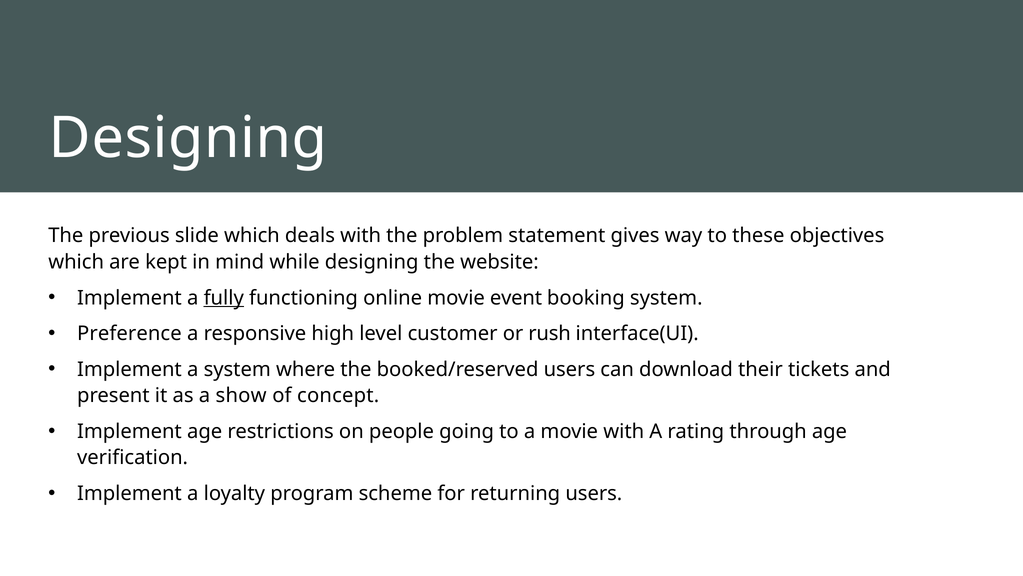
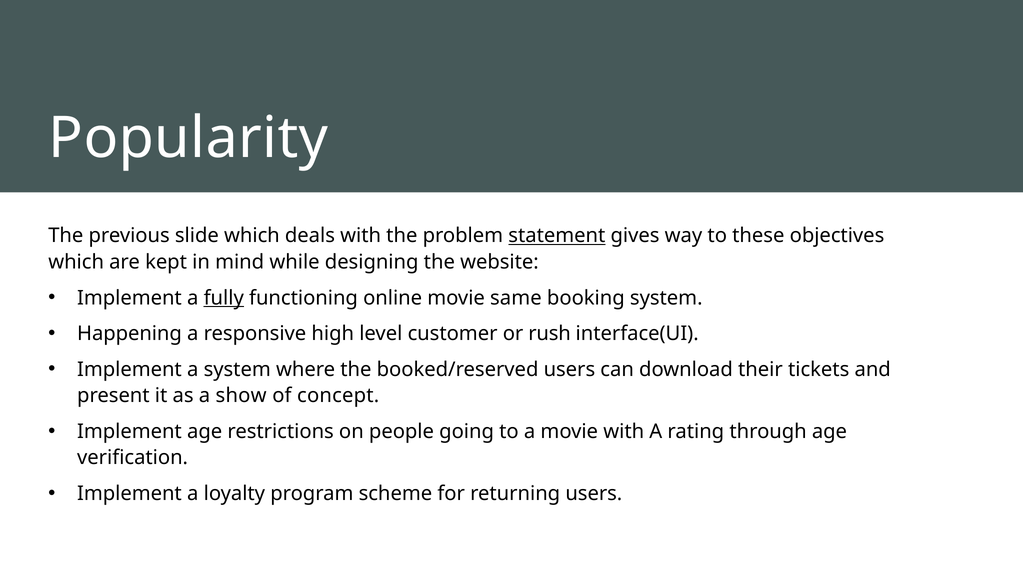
Designing: Designing -> Popularity (188, 138)
statement underline: none -> present (557, 236)
event: event -> same (516, 298)
Preference: Preference -> Happening (129, 333)
